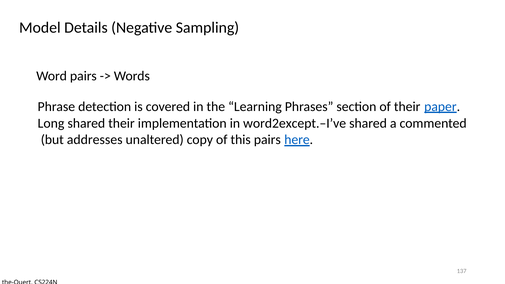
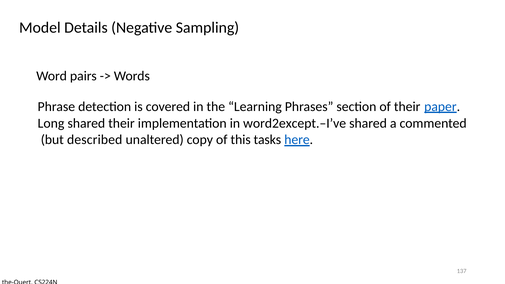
addresses: addresses -> described (95, 140)
this pairs: pairs -> tasks (267, 140)
